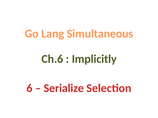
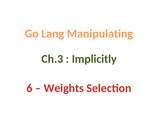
Simultaneous: Simultaneous -> Manipulating (100, 34)
Ch.6: Ch.6 -> Ch.3 (52, 59)
Serialize: Serialize -> Weights (64, 88)
